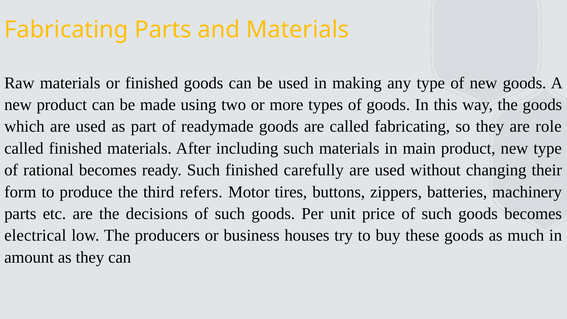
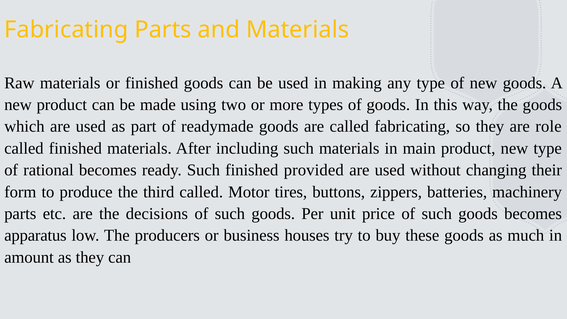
carefully: carefully -> provided (314, 170)
third refers: refers -> called (201, 192)
electrical: electrical -> apparatus (35, 235)
